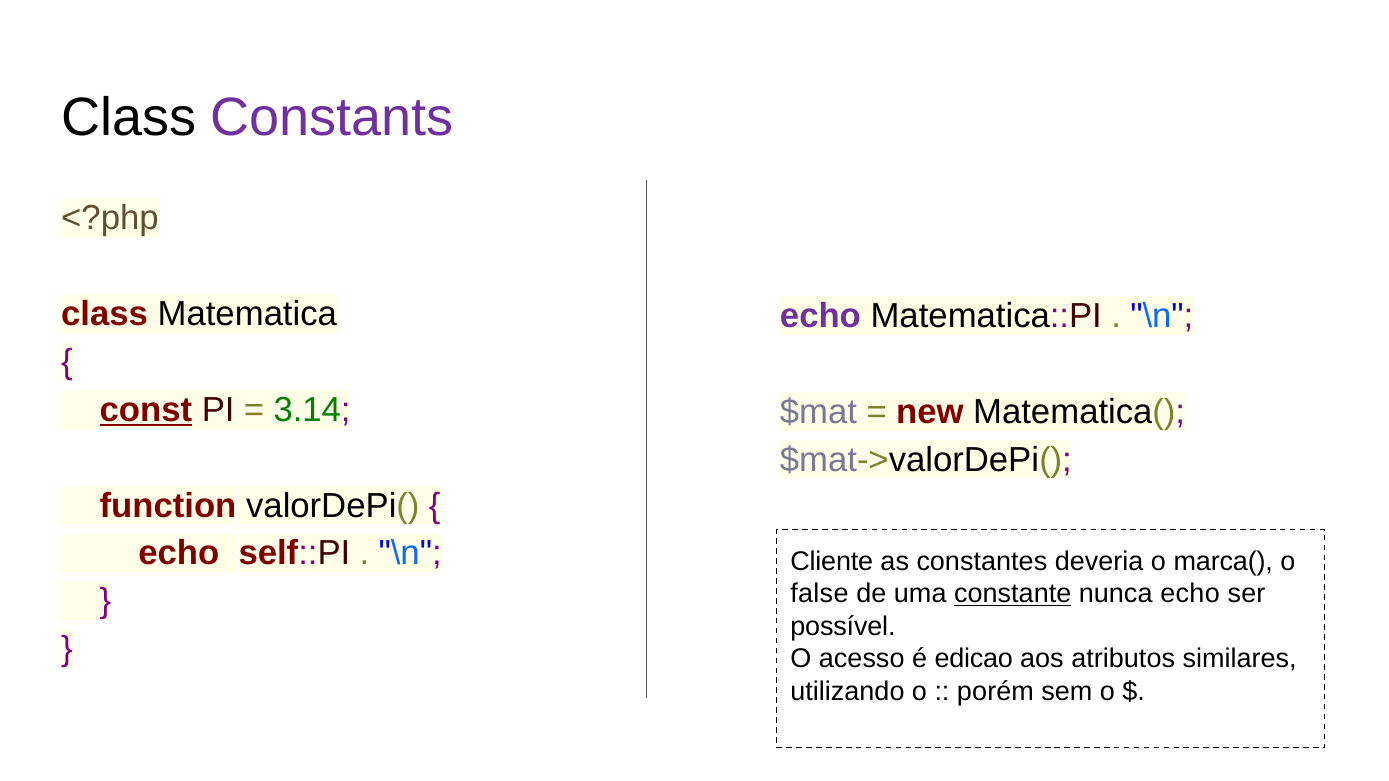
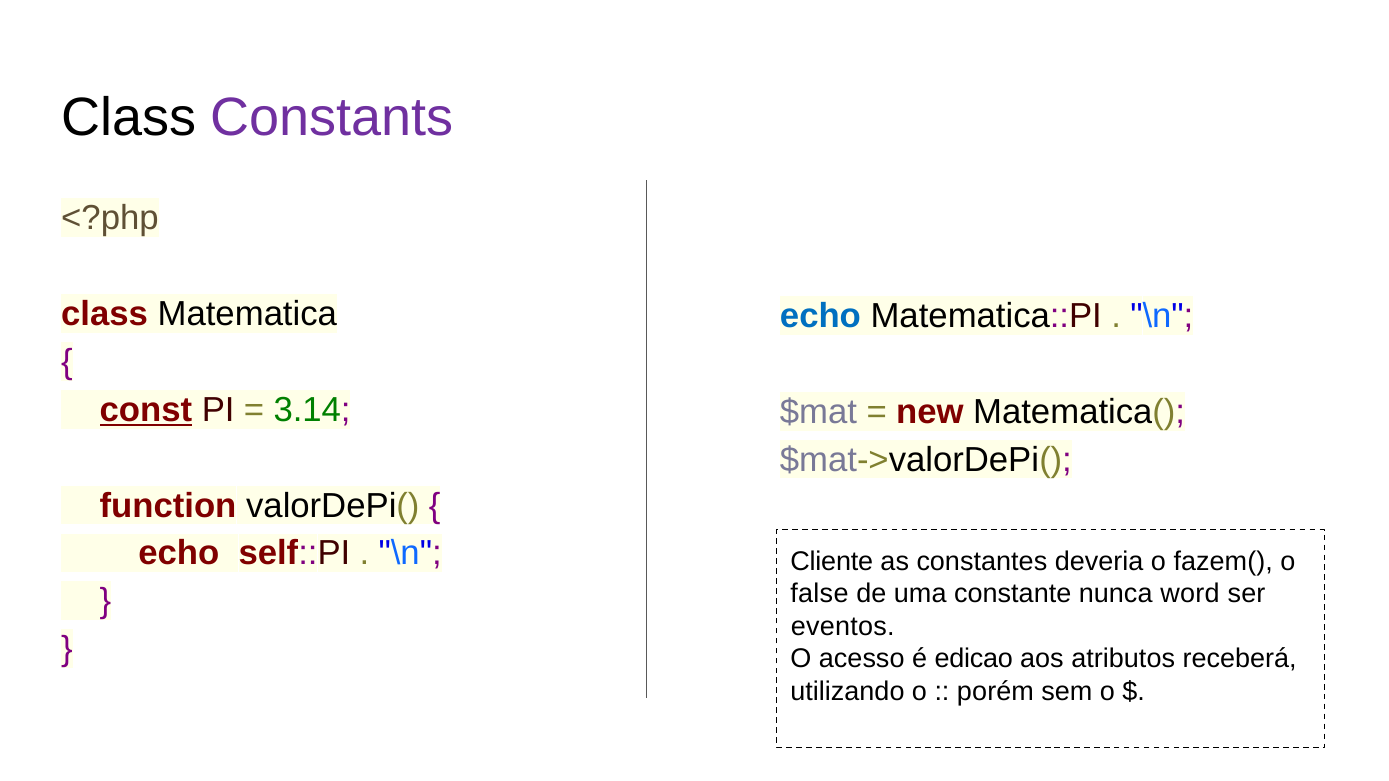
echo colour: purple -> blue (820, 316)
marca(: marca( -> fazem( (1223, 562)
constante underline: present -> none (1013, 594)
nunca echo: echo -> word (1190, 594)
possível: possível -> eventos (843, 627)
similares: similares -> receberá (1240, 659)
